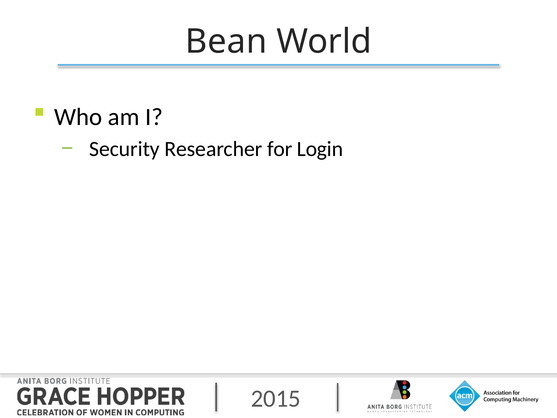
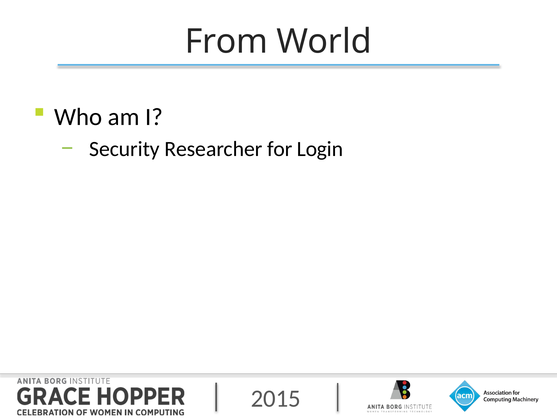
Bean: Bean -> From (226, 42)
